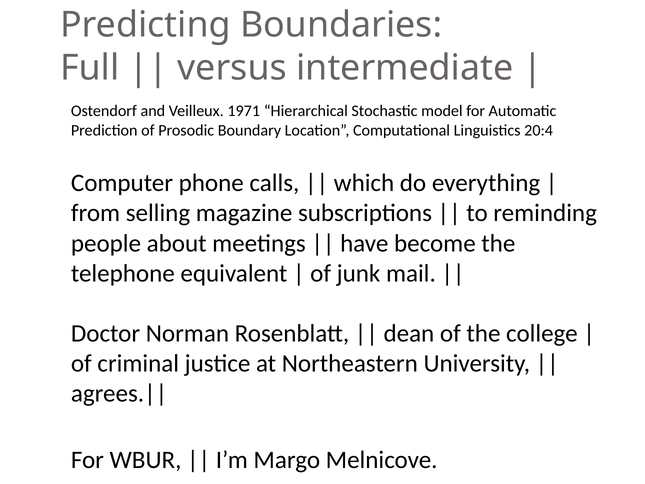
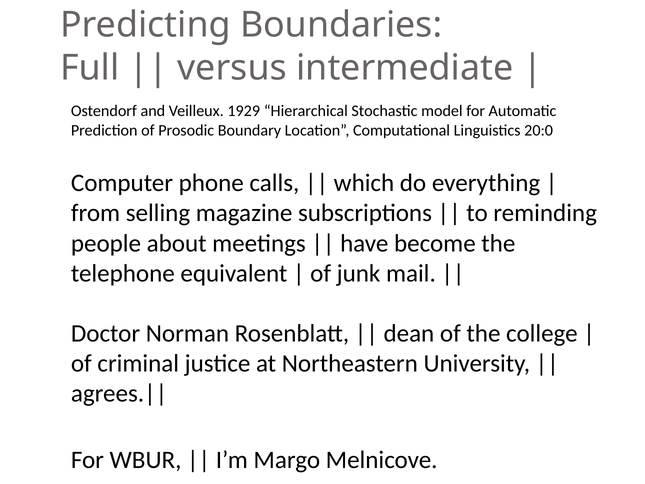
1971: 1971 -> 1929 (244, 111)
20:4: 20:4 -> 20:0 (539, 130)
